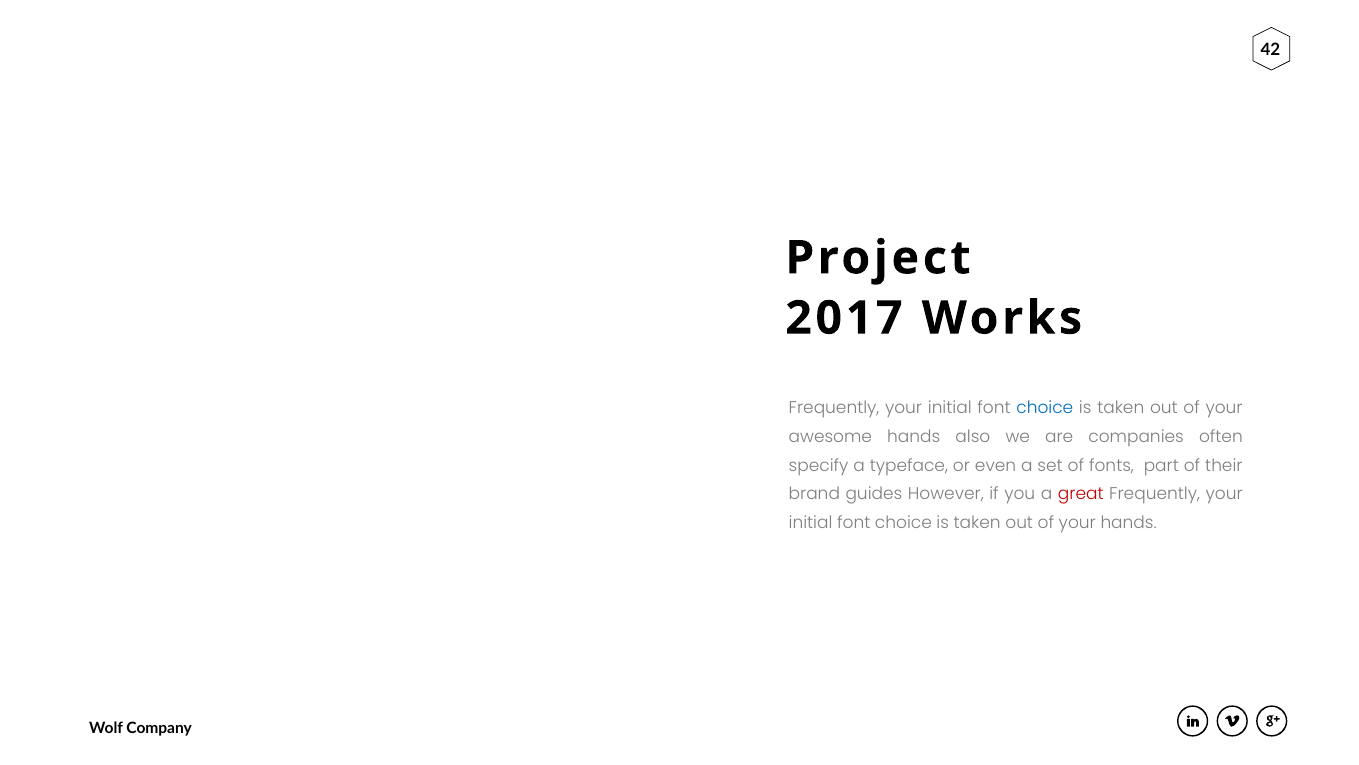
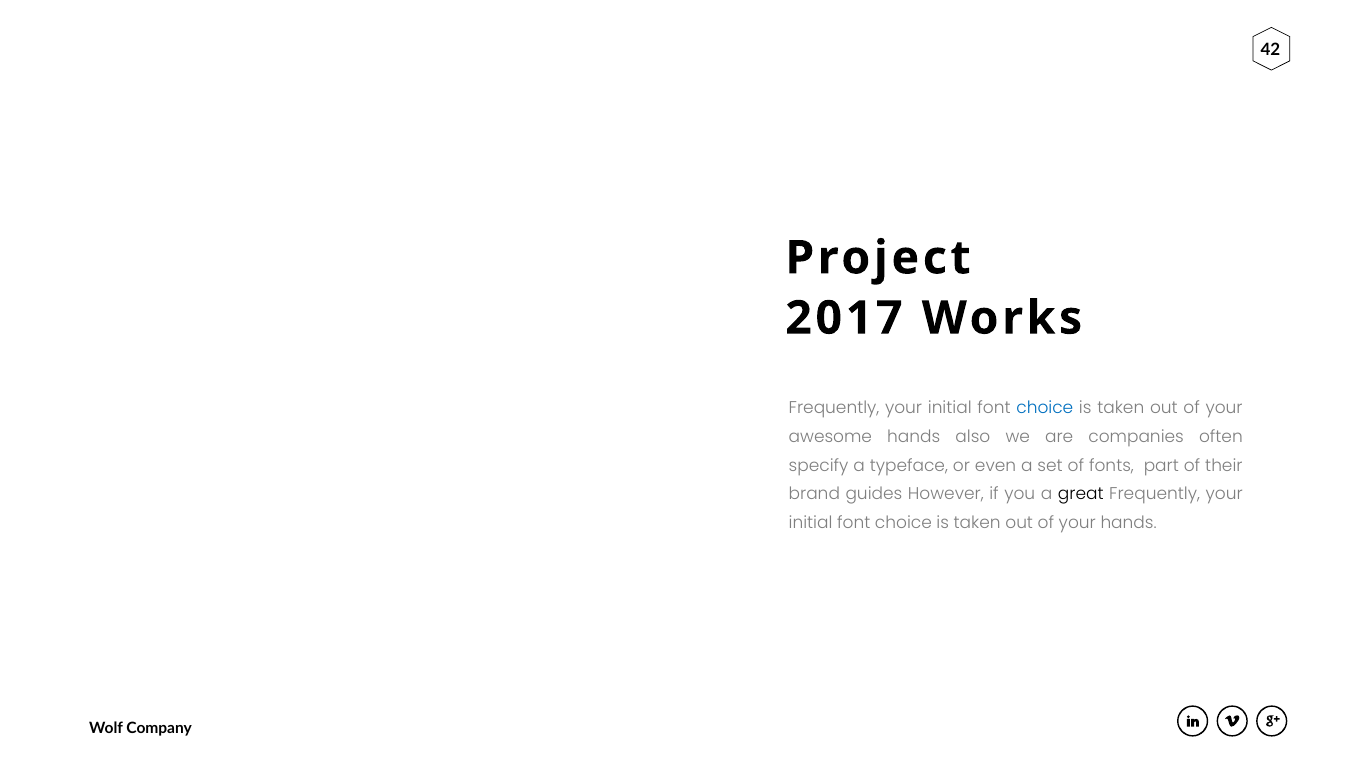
great colour: red -> black (1081, 494)
